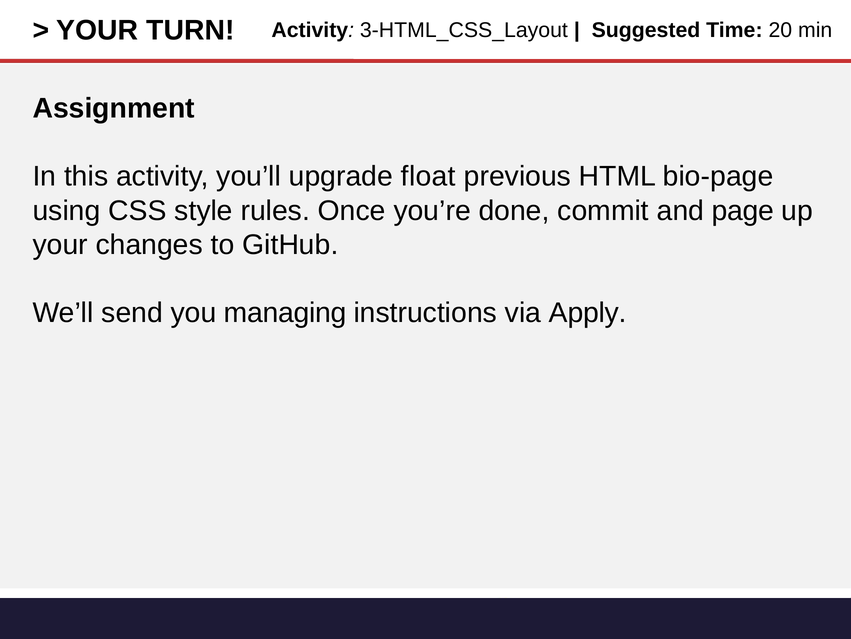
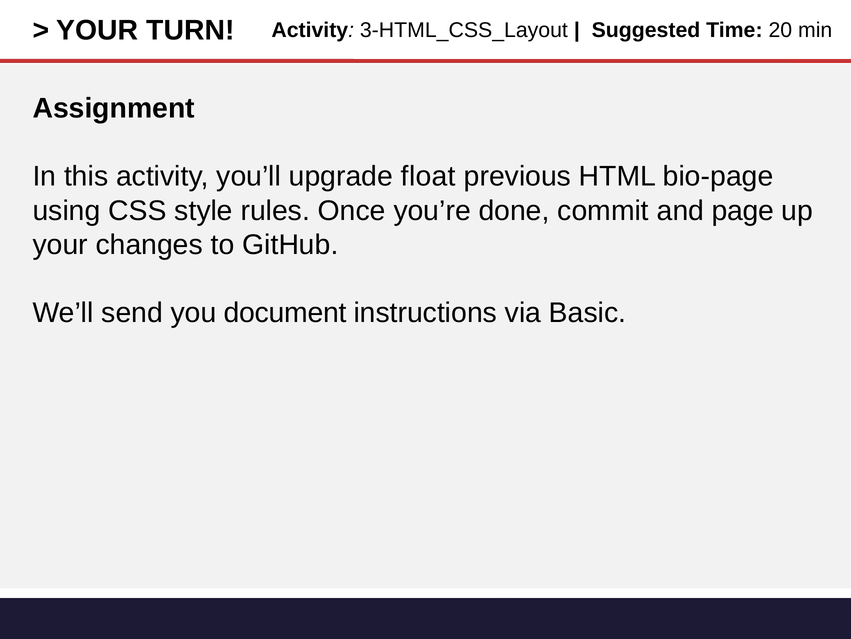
managing: managing -> document (285, 313)
Apply: Apply -> Basic (588, 313)
